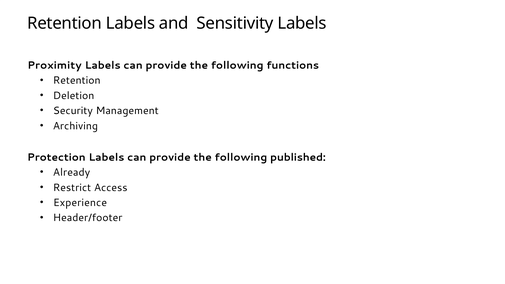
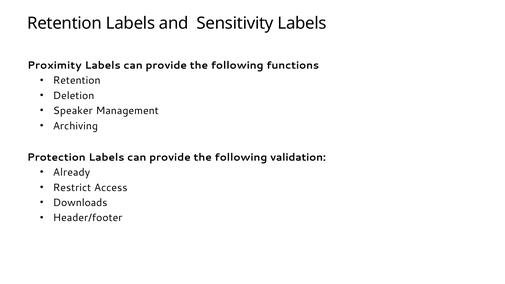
Security: Security -> Speaker (73, 111)
published: published -> validation (298, 157)
Experience: Experience -> Downloads (80, 203)
